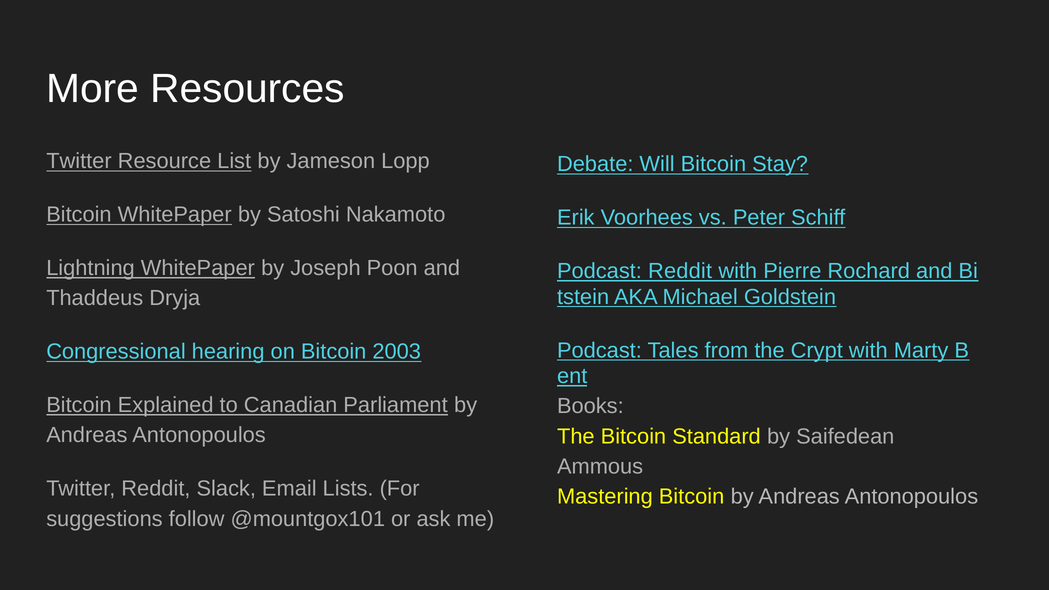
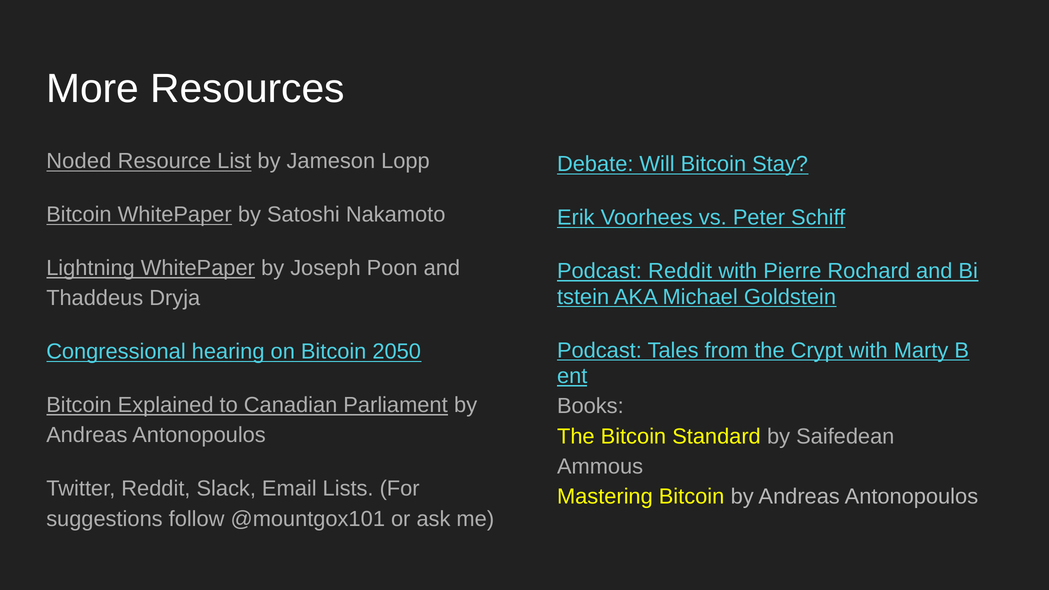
Twitter: Twitter -> Noded (79, 161)
2003: 2003 -> 2050 (397, 352)
